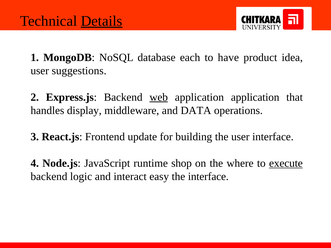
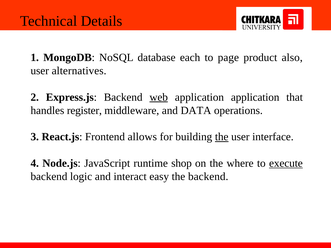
Details underline: present -> none (102, 21)
have: have -> page (228, 58)
idea: idea -> also (292, 58)
suggestions: suggestions -> alternatives (79, 71)
display: display -> register (84, 111)
update: update -> allows (142, 137)
the underline: none -> present (222, 137)
the interface: interface -> backend (208, 177)
